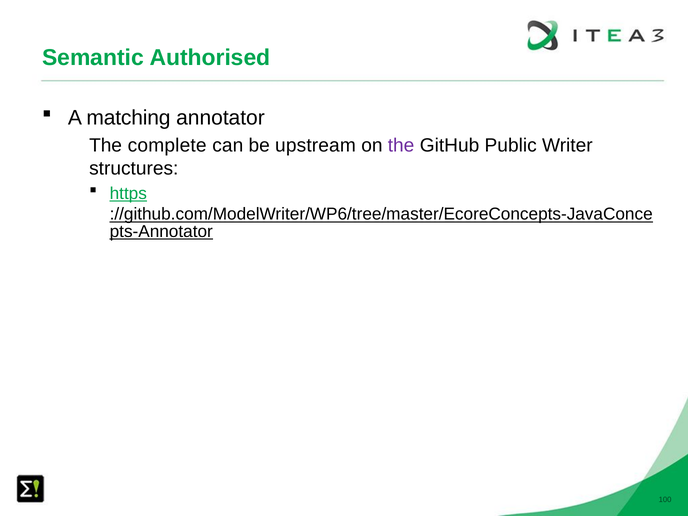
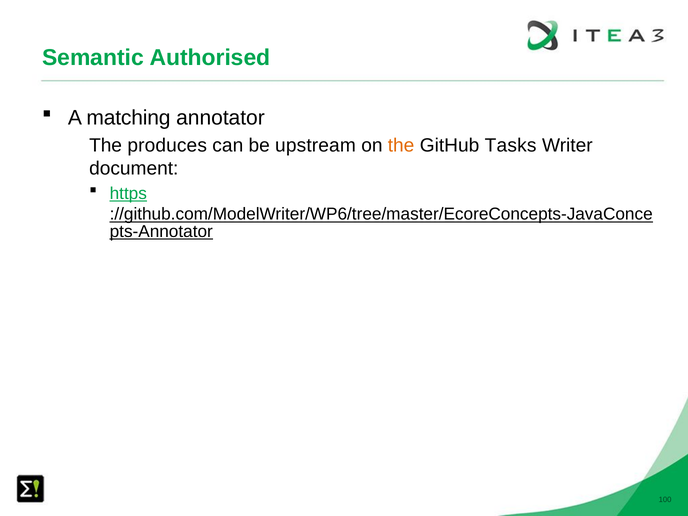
complete: complete -> produces (167, 146)
the colour: purple -> orange (401, 146)
Public: Public -> Tasks (511, 146)
structures: structures -> document (134, 168)
